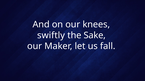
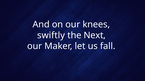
Sake: Sake -> Next (95, 36)
